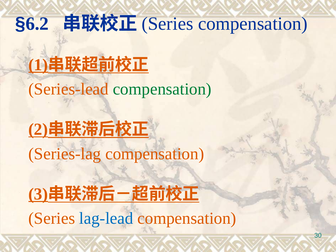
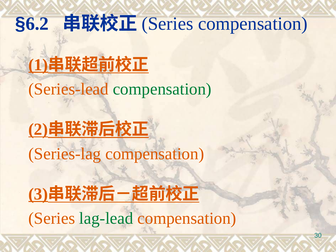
lag-lead colour: blue -> green (106, 218)
